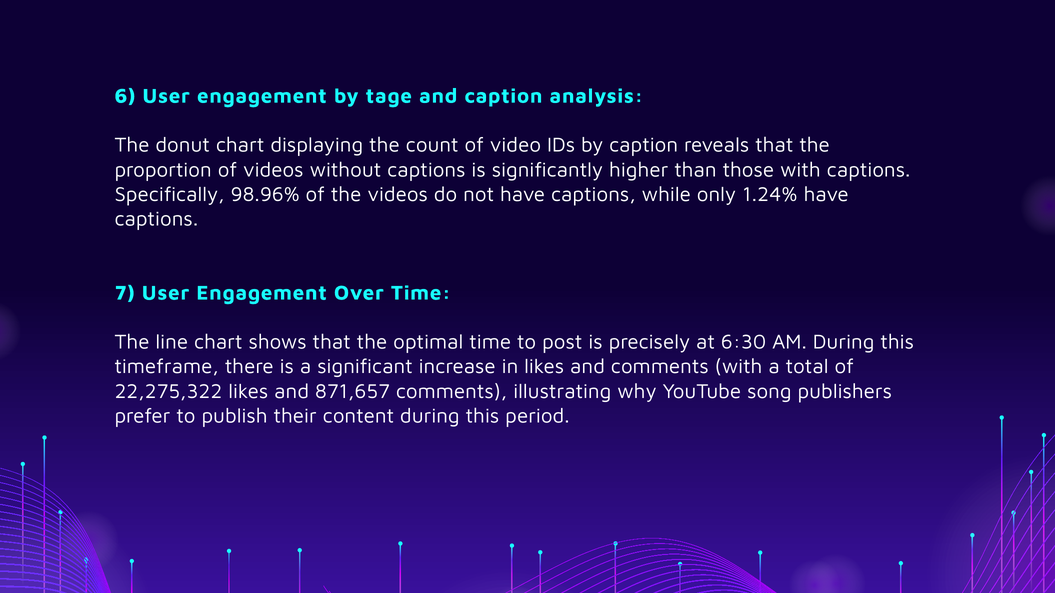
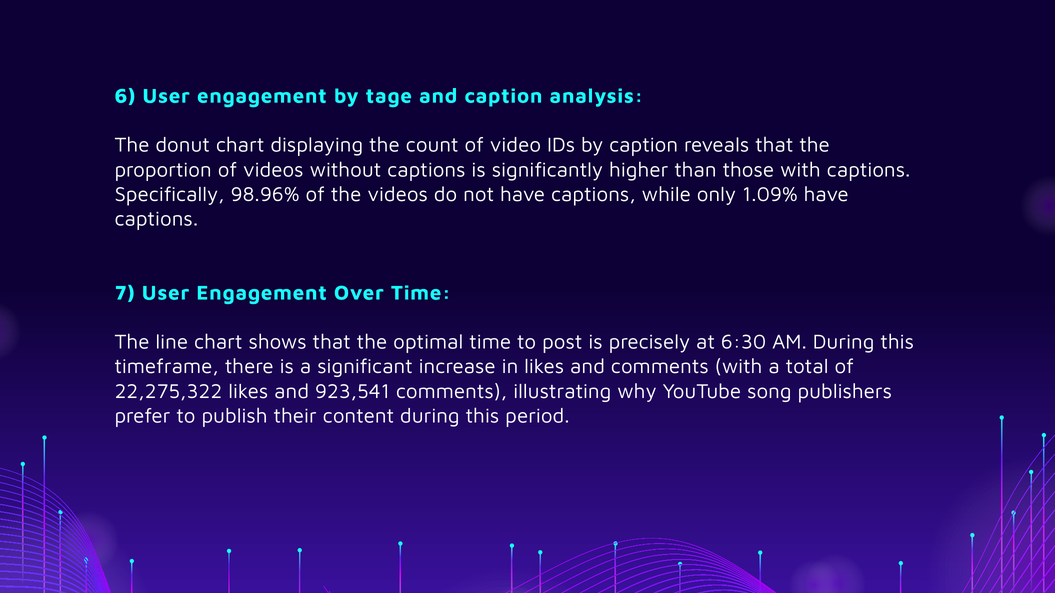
1.24%: 1.24% -> 1.09% (770, 195)
871,657: 871,657 -> 923,541 (352, 392)
